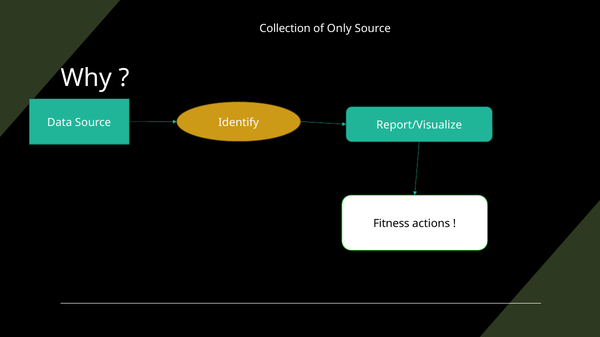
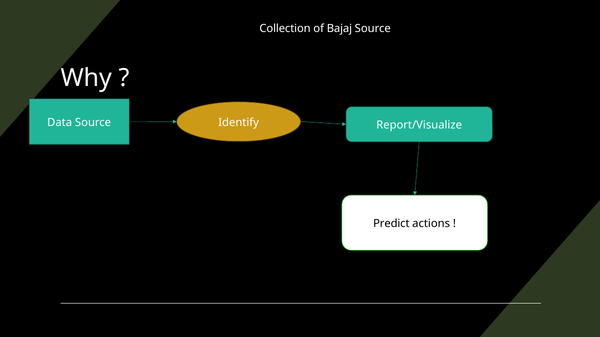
Only: Only -> Bajaj (339, 29)
Fitness: Fitness -> Predict (391, 224)
